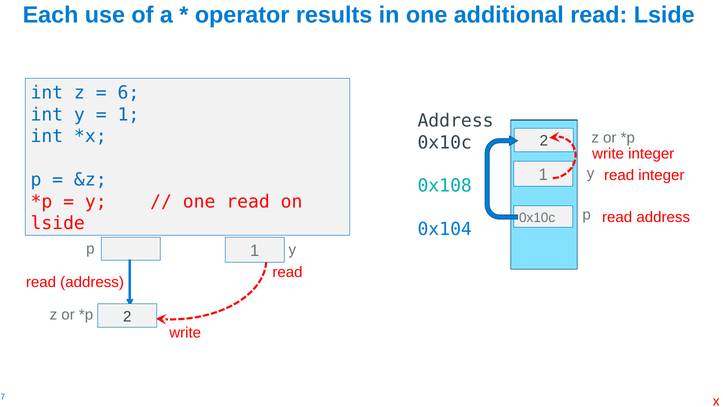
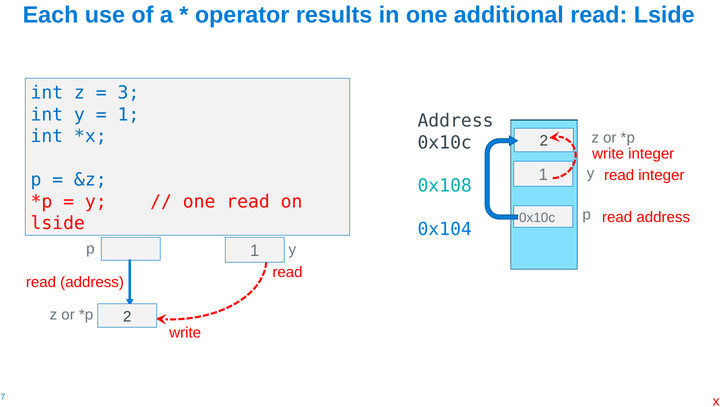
6: 6 -> 3 (128, 93)
